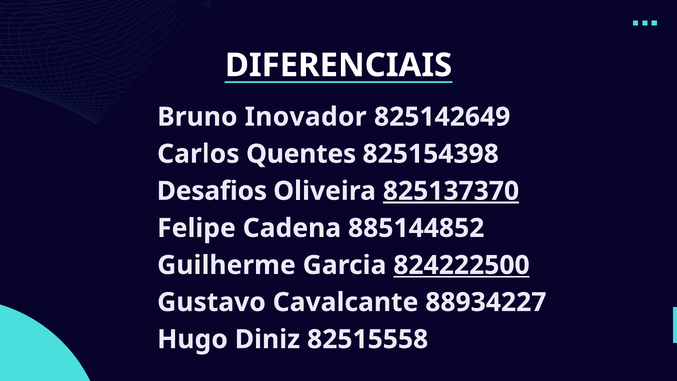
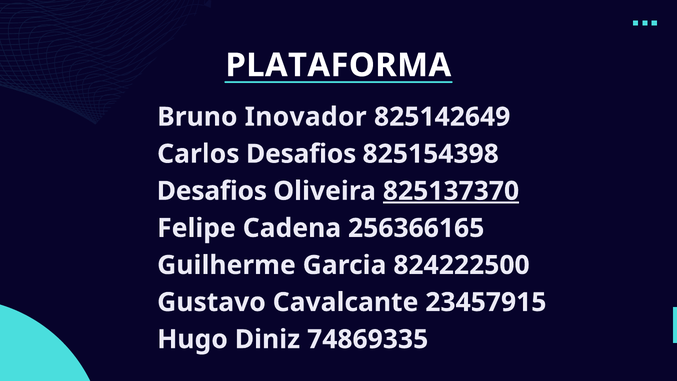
DIFERENCIAIS: DIFERENCIAIS -> PLATAFORMA (338, 65)
Carlos Quentes: Quentes -> Desafios (301, 154)
885144852: 885144852 -> 256366165 (416, 228)
824222500 underline: present -> none (461, 265)
88934227: 88934227 -> 23457915 (486, 302)
82515558: 82515558 -> 74869335 (368, 339)
